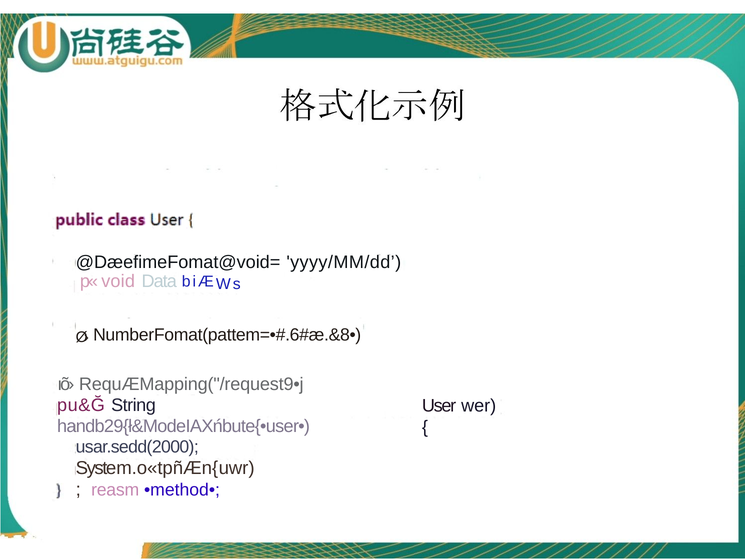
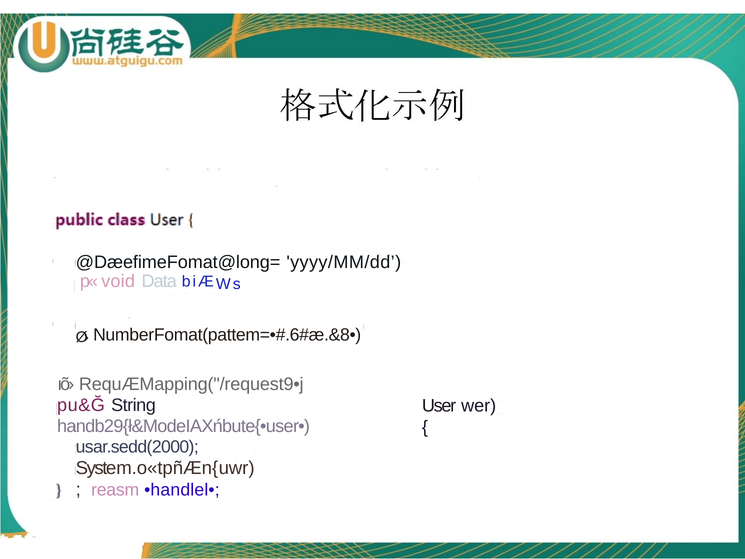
@DæefimeFomat@void=: @DæefimeFomat@void= -> @DæefimeFomat@long= (178, 262)
method•: method• -> handlel• (182, 490)
